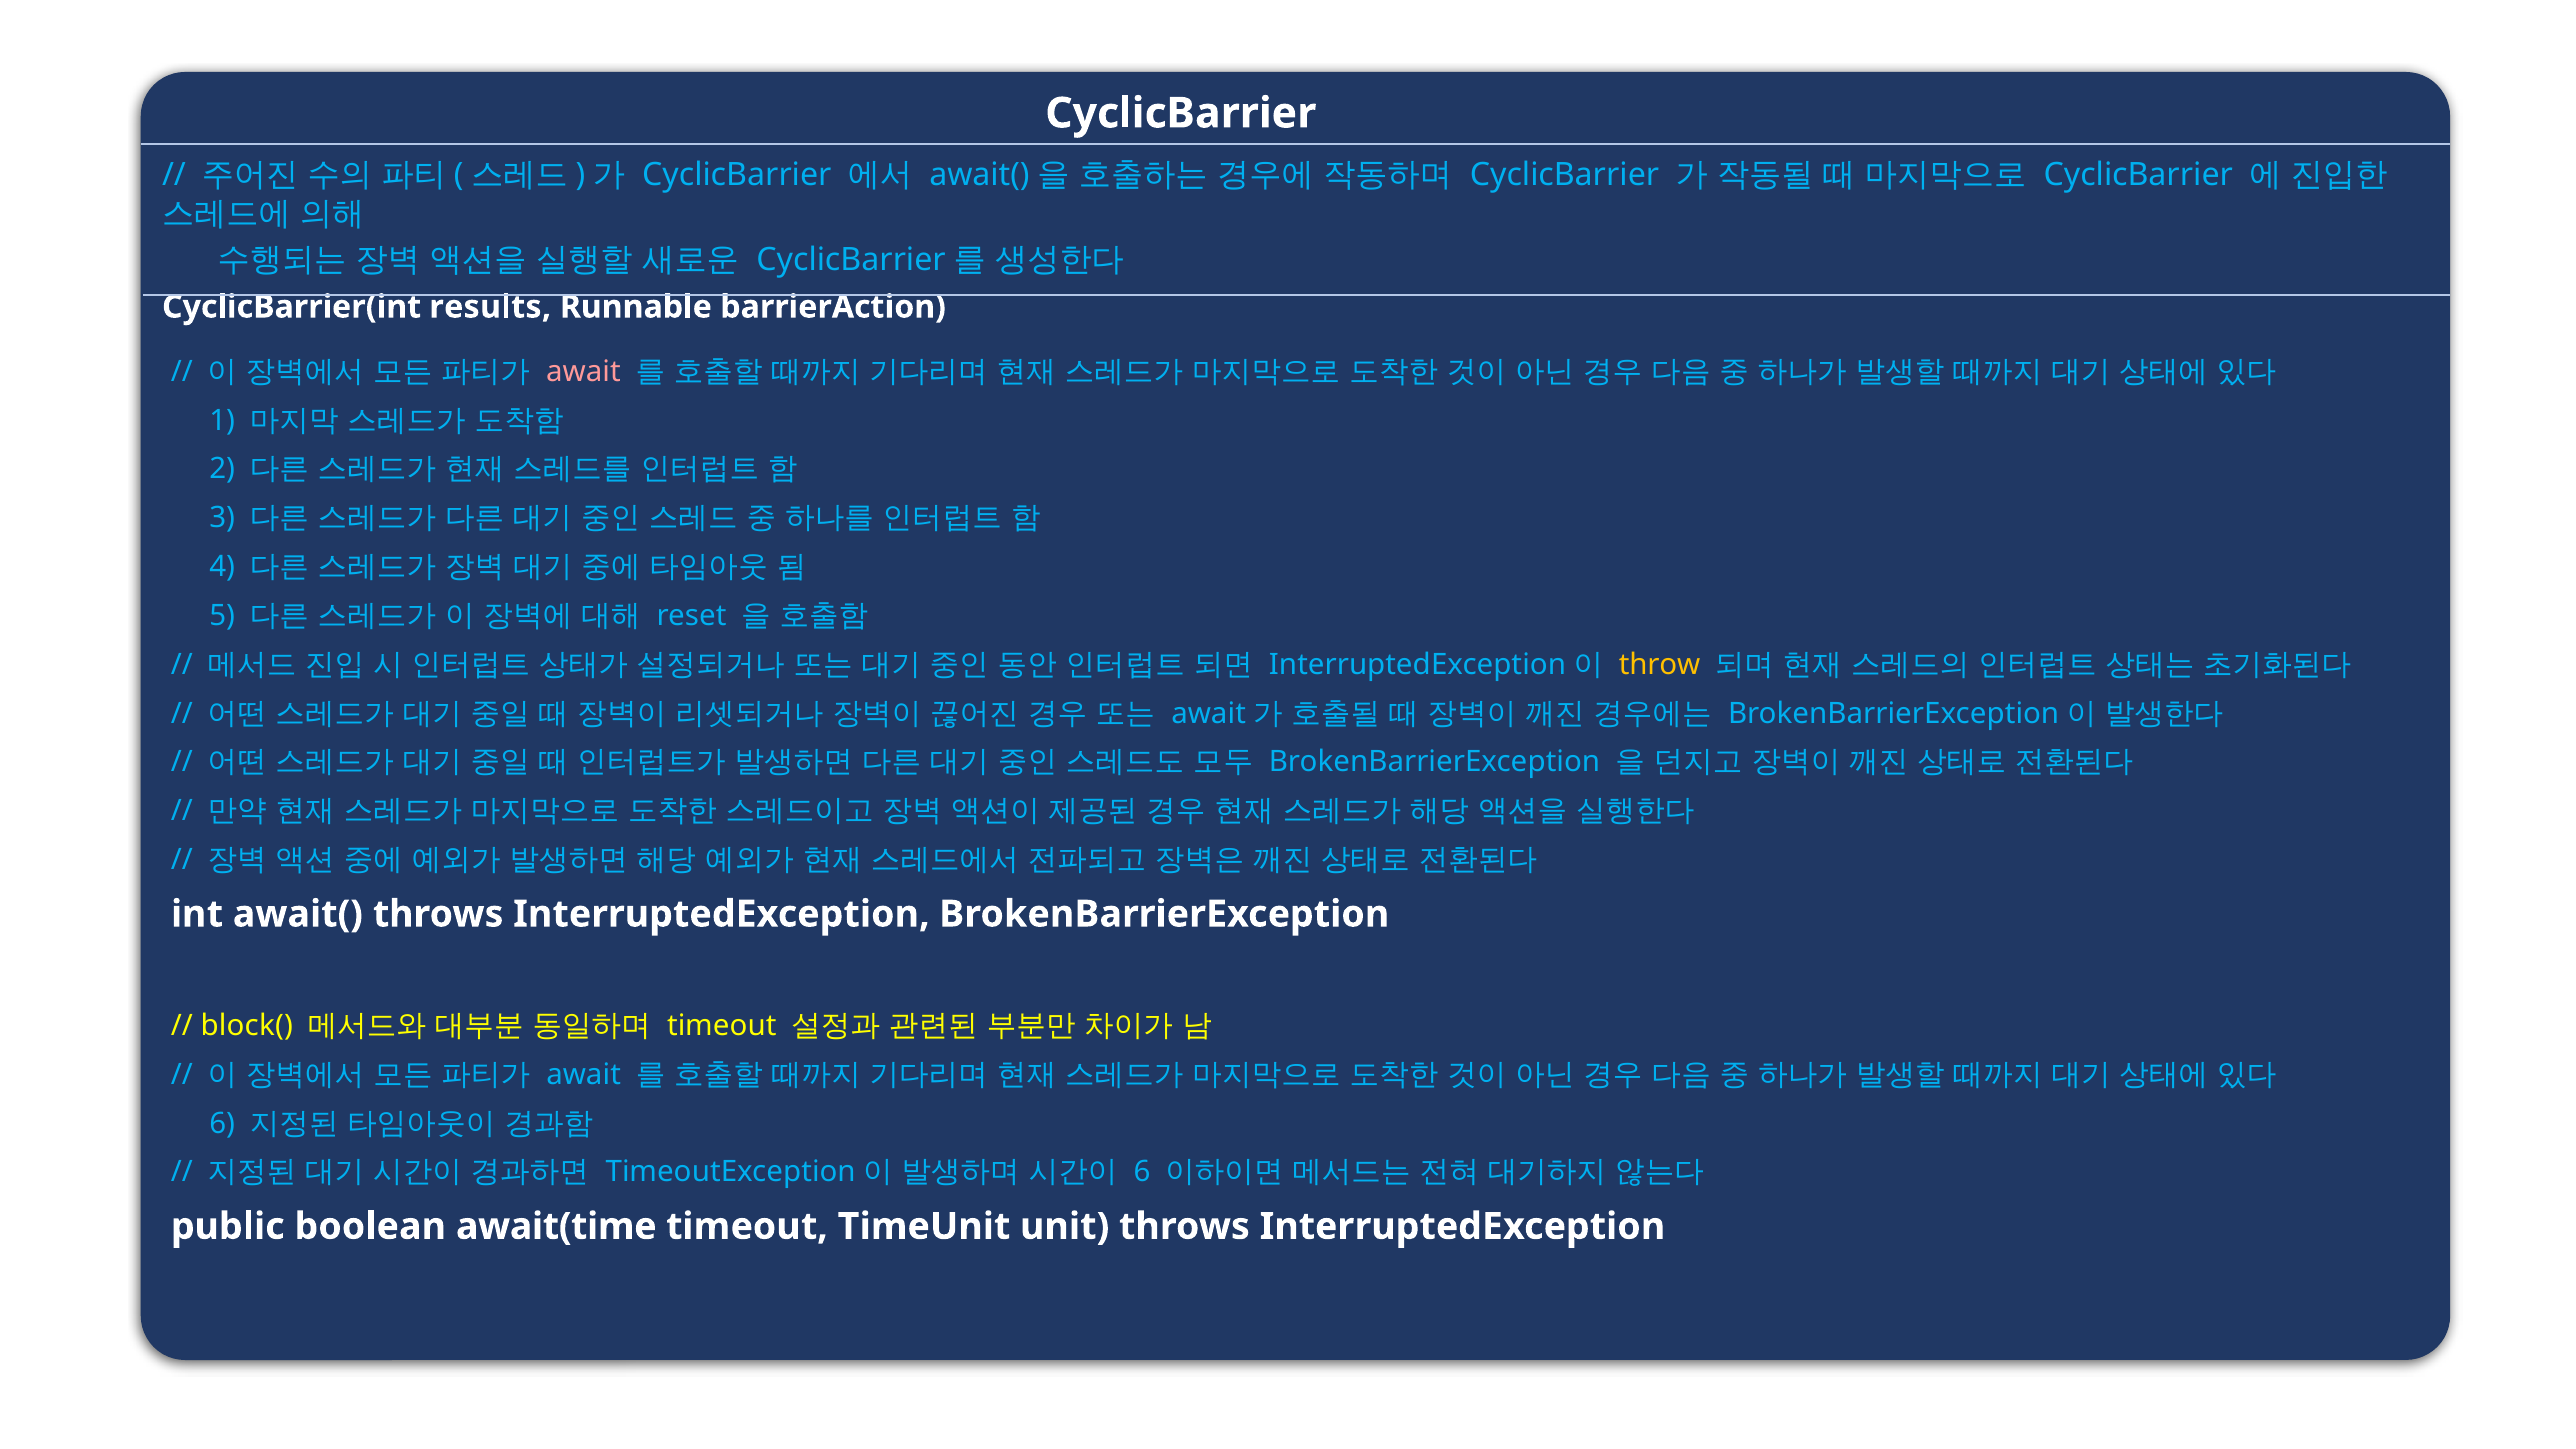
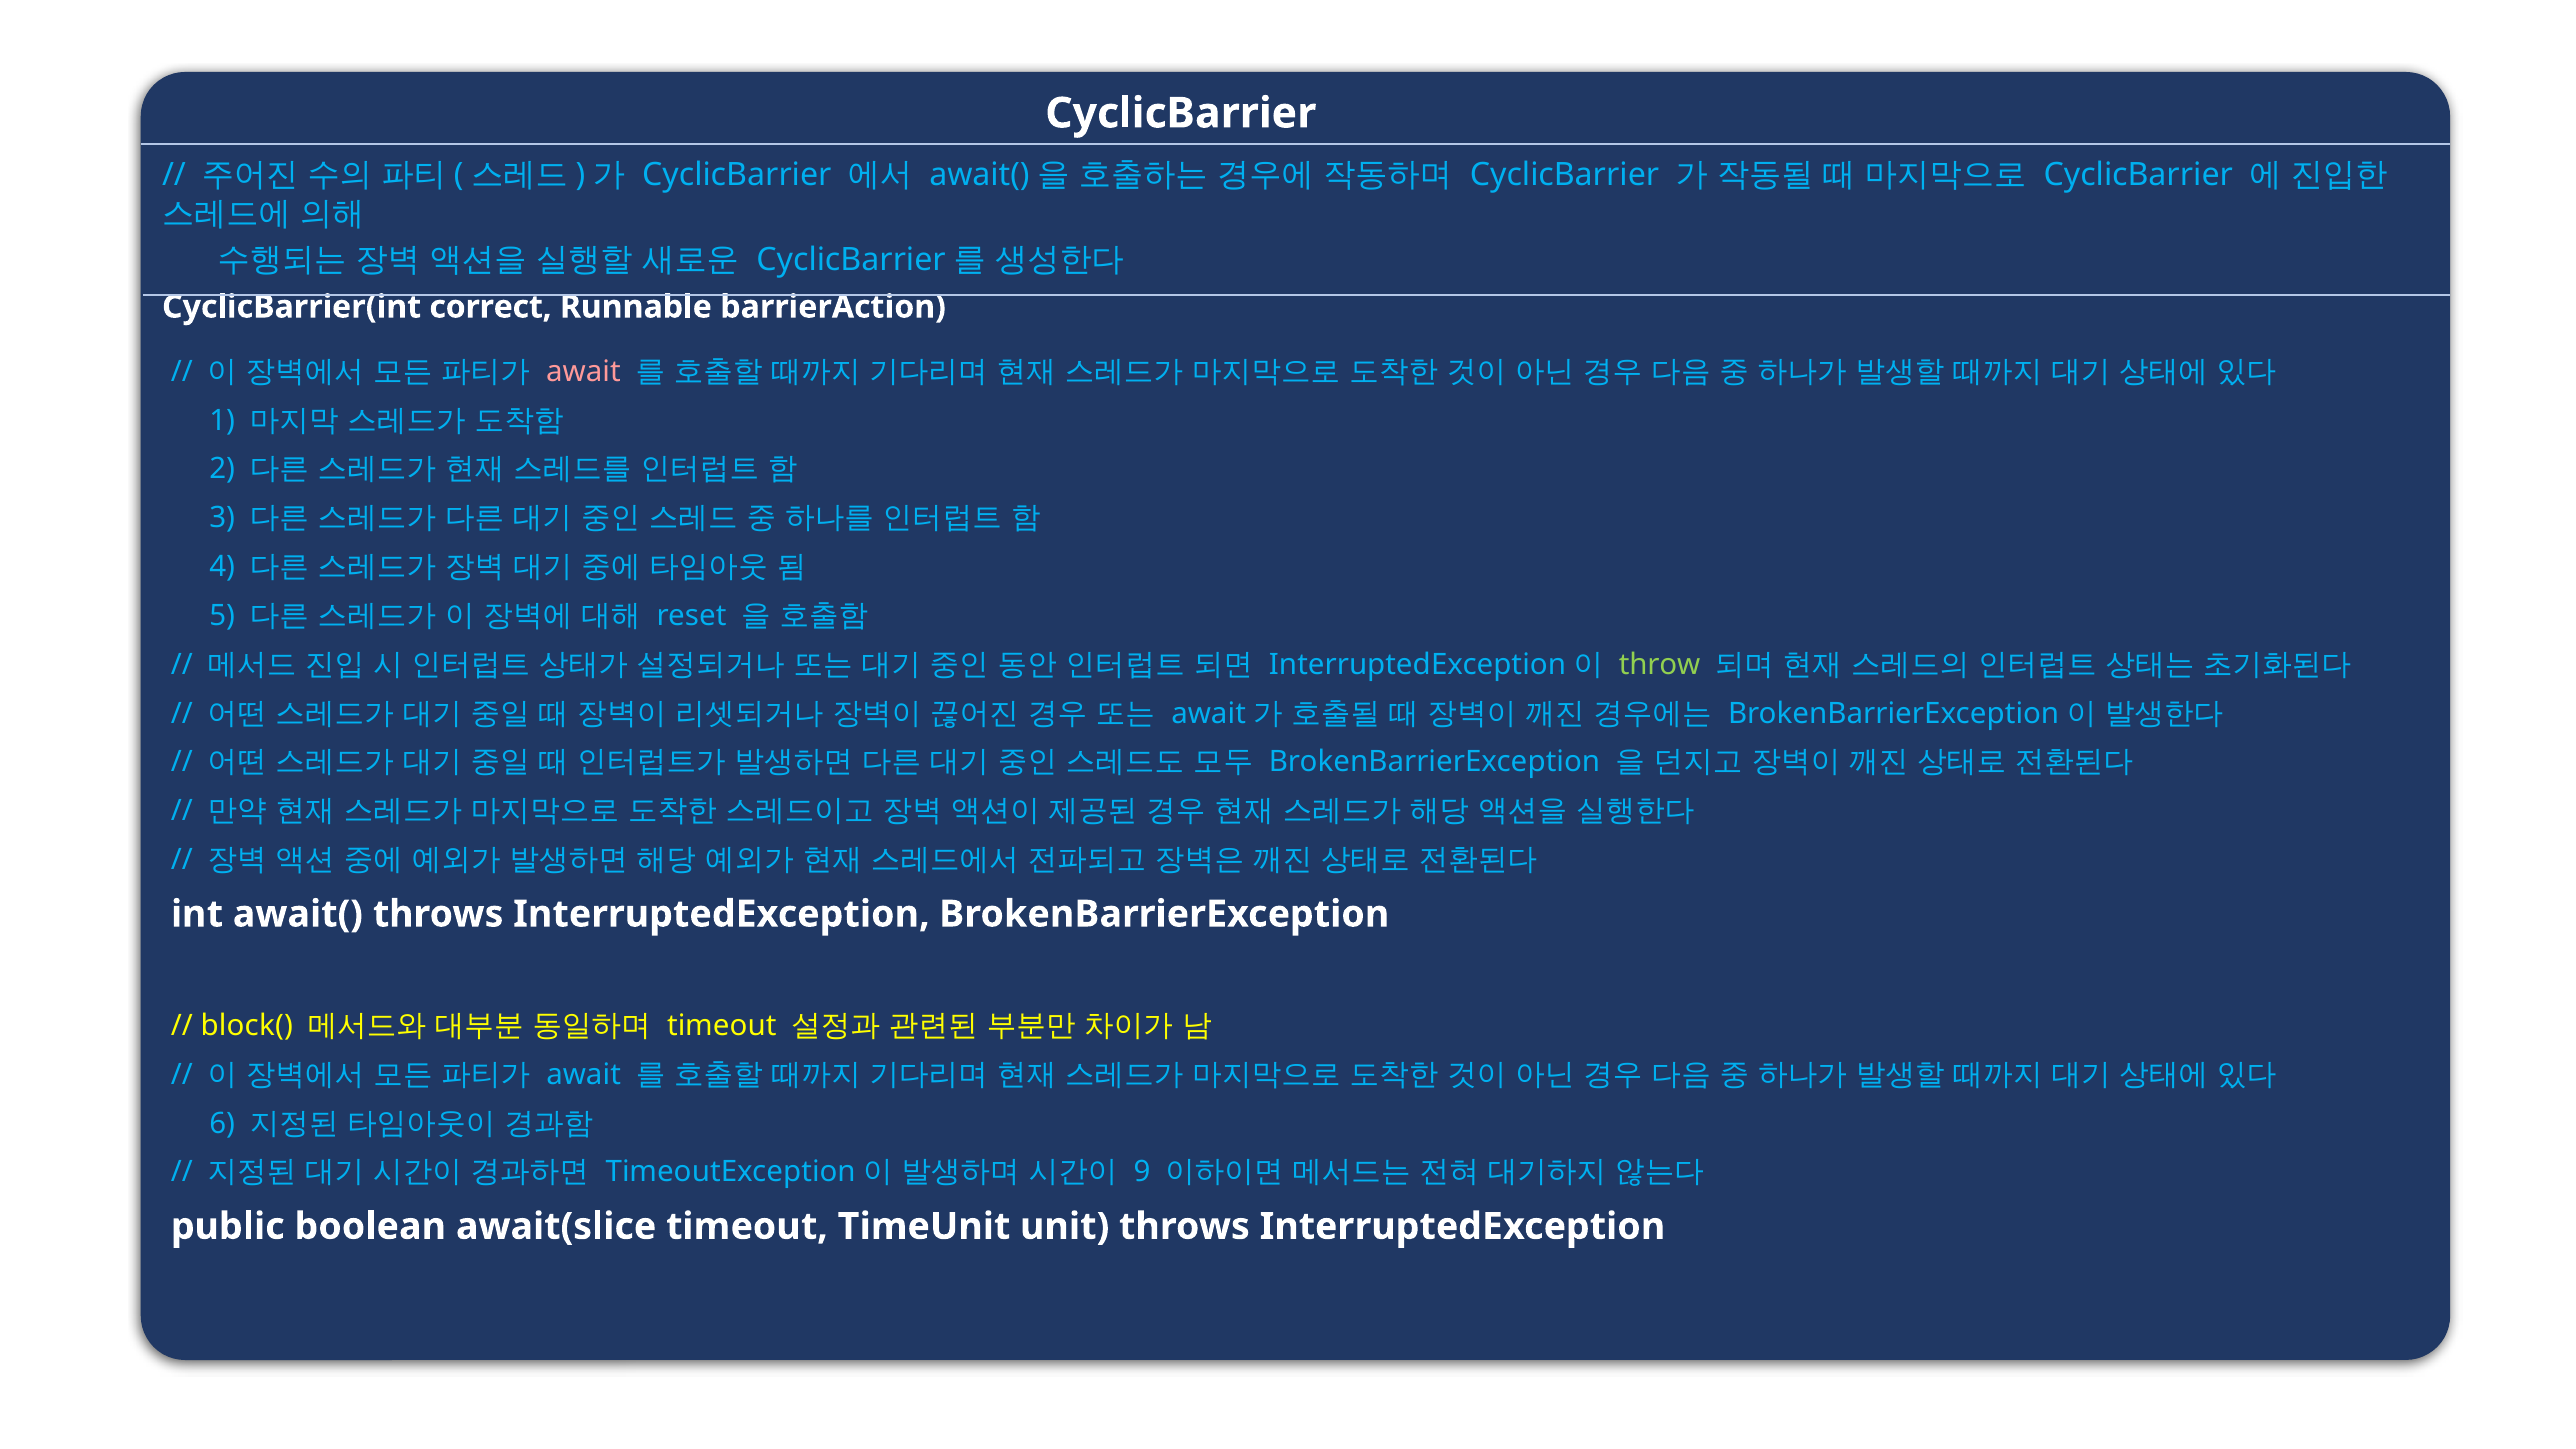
results: results -> correct (491, 307)
throw colour: yellow -> light green (1660, 665)
6: 6 -> 9 (1142, 1172)
await(time: await(time -> await(slice (556, 1226)
